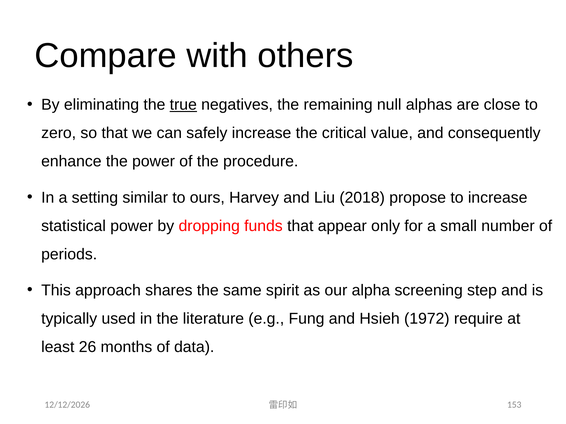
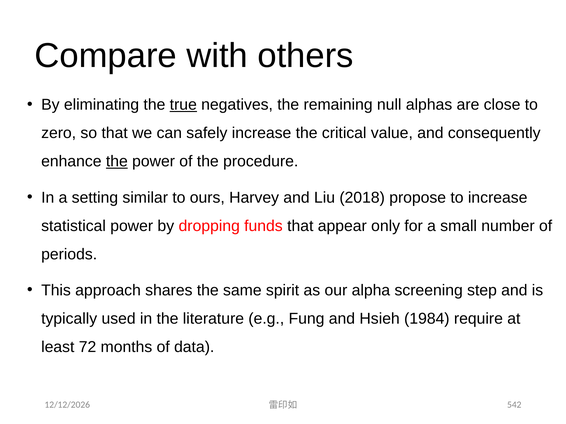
the underline: none -> present (117, 162)
1972: 1972 -> 1984 (427, 319)
26: 26 -> 72 (88, 347)
153: 153 -> 542 (514, 405)
